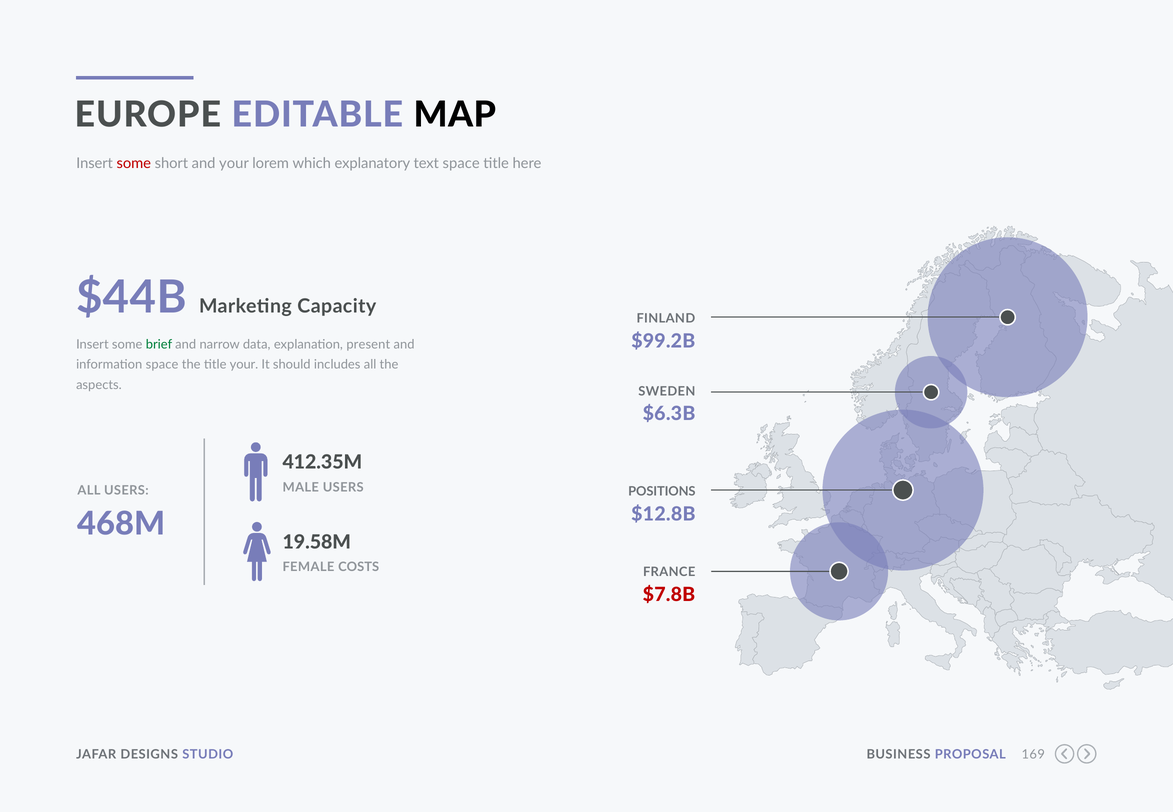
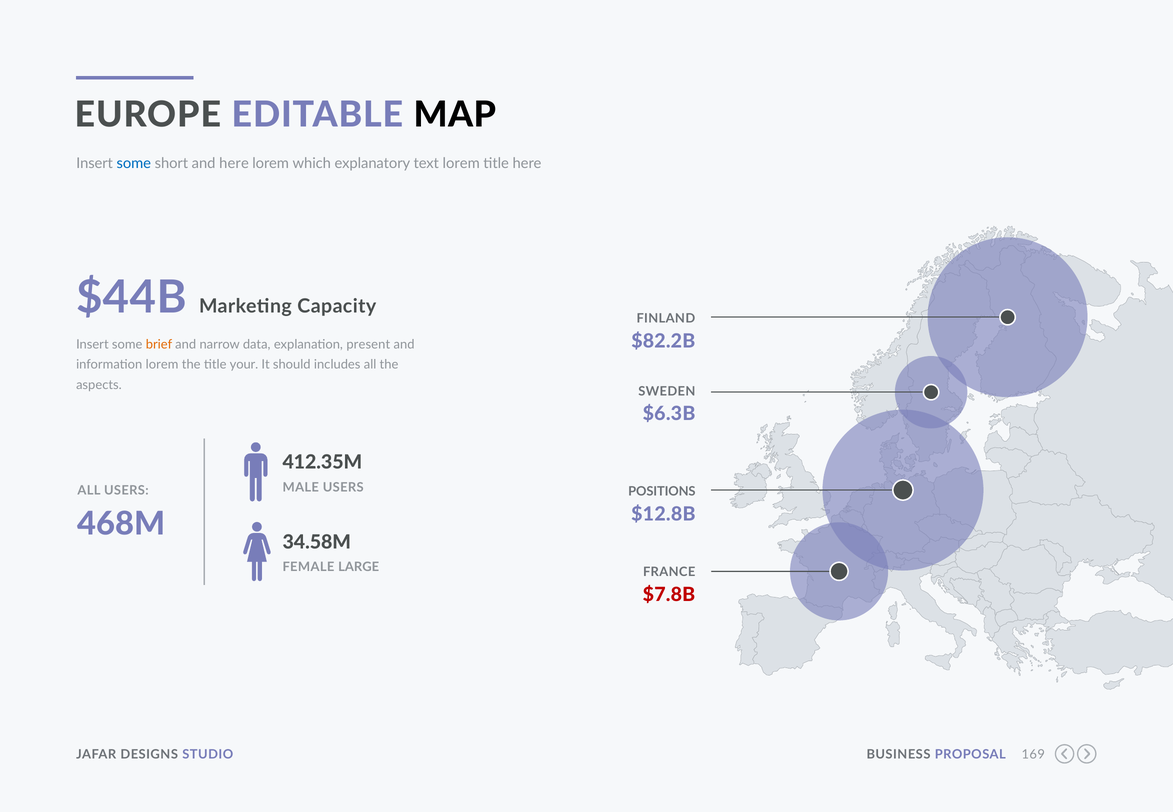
some colour: red -> blue (134, 163)
and your: your -> here (234, 163)
text space: space -> lorem (461, 163)
$99.2B: $99.2B -> $82.2B (663, 341)
brief colour: green -> orange (159, 344)
information space: space -> lorem (162, 365)
19.58M: 19.58M -> 34.58M (317, 542)
COSTS: COSTS -> LARGE (359, 567)
